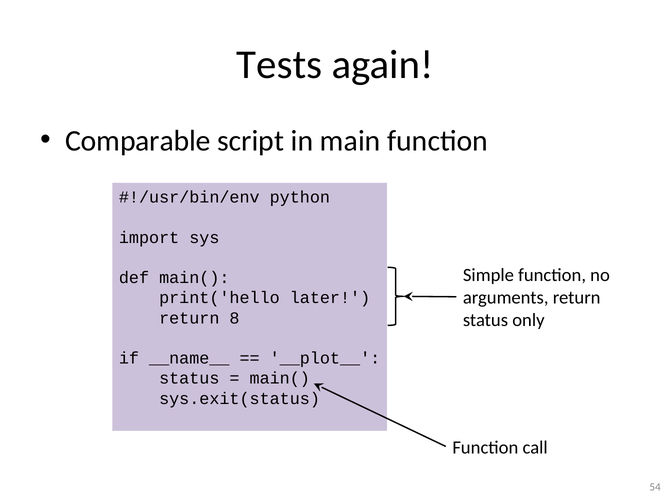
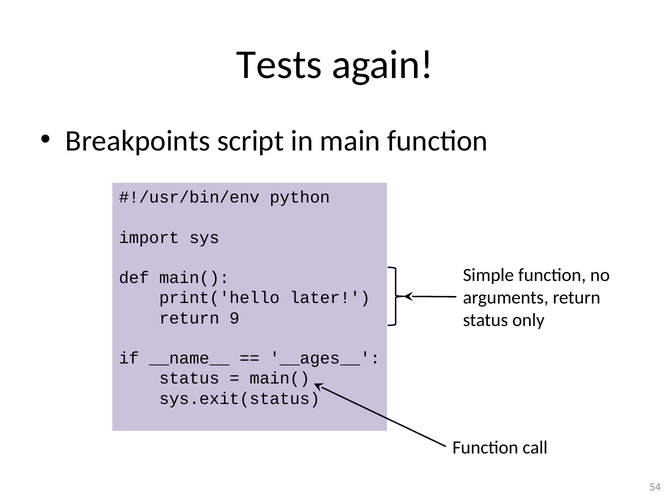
Comparable: Comparable -> Breakpoints (138, 141)
8: 8 -> 9 (235, 318)
__plot__: __plot__ -> __ages__ (325, 358)
